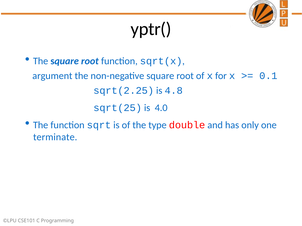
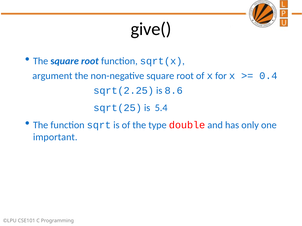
yptr(: yptr( -> give( (151, 29)
0.1: 0.1 -> 0.4 (268, 76)
4.8: 4.8 -> 8.6 (174, 91)
4.0: 4.0 -> 5.4 (161, 108)
terminate: terminate -> important (55, 137)
